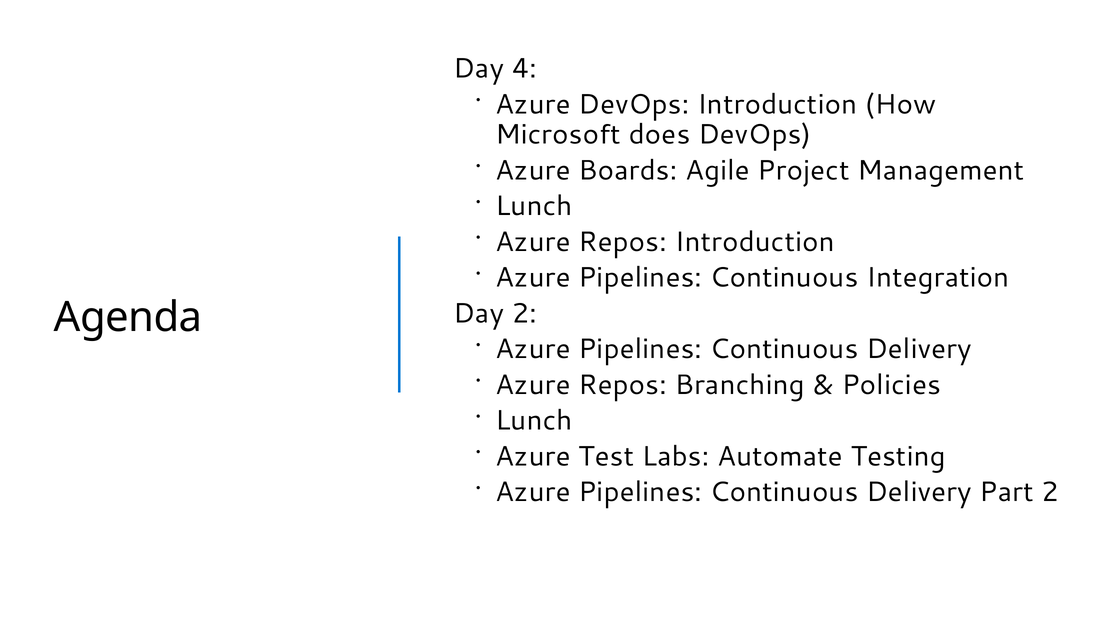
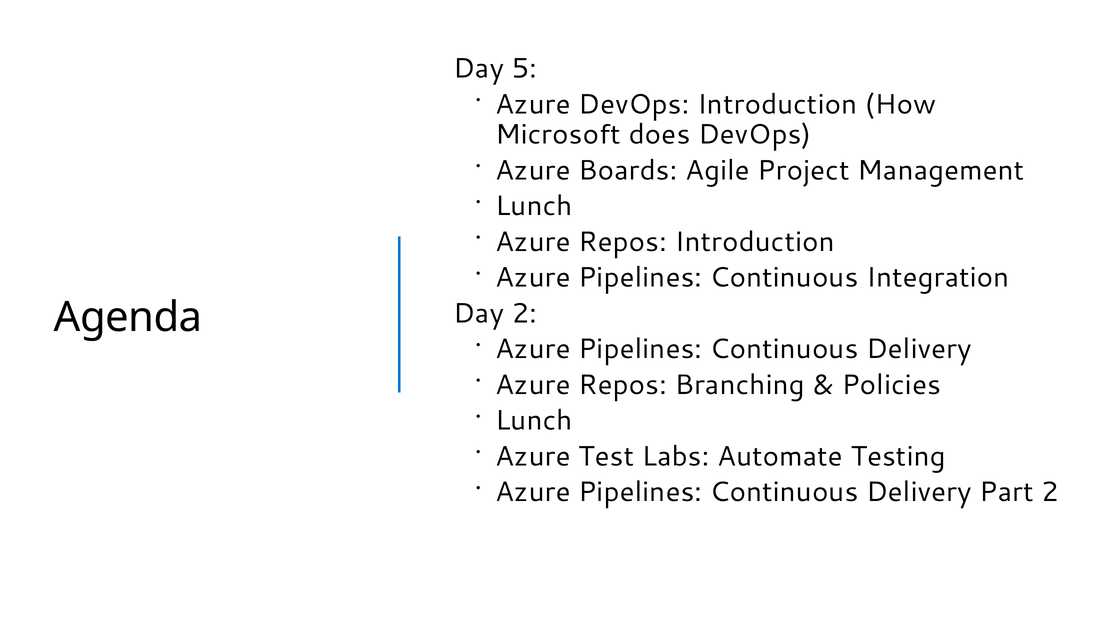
4: 4 -> 5 (524, 69)
